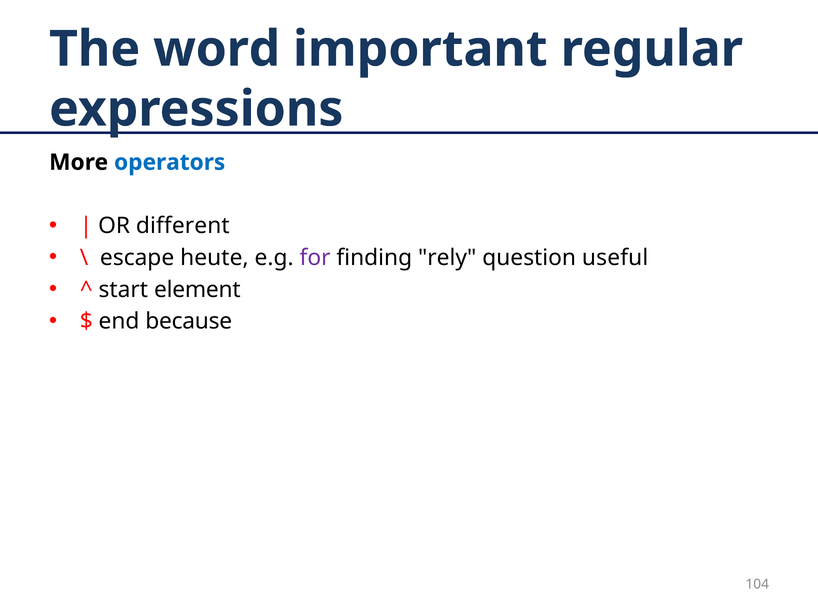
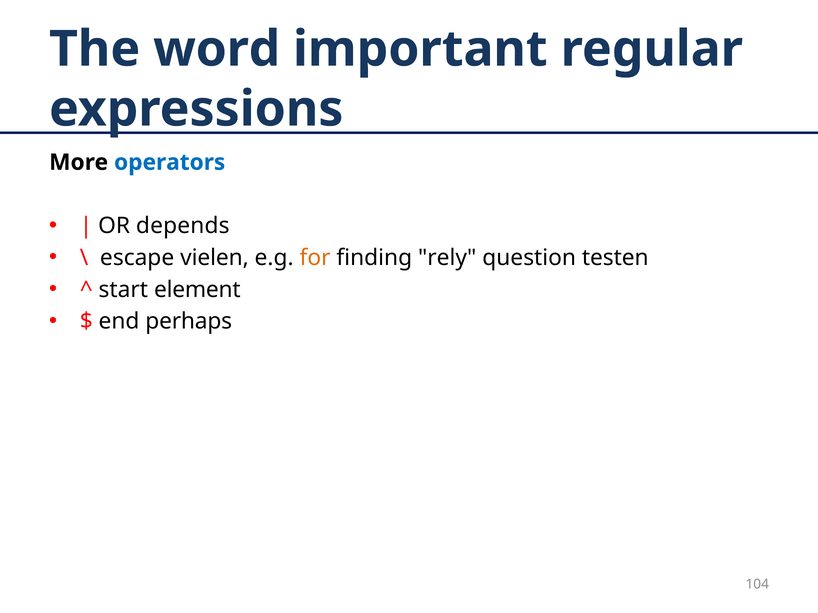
different: different -> depends (183, 226)
heute: heute -> vielen (214, 258)
for colour: purple -> orange (315, 258)
useful: useful -> testen (615, 258)
because: because -> perhaps (189, 322)
